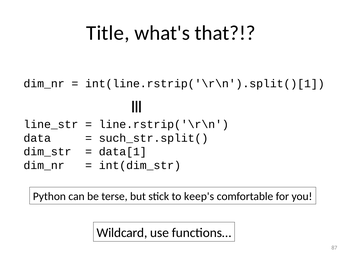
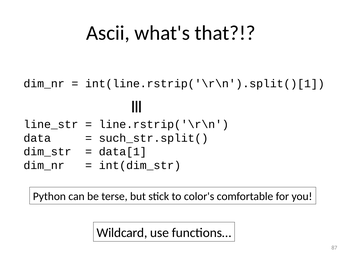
Title: Title -> Ascii (108, 33)
keep's: keep's -> color's (199, 197)
